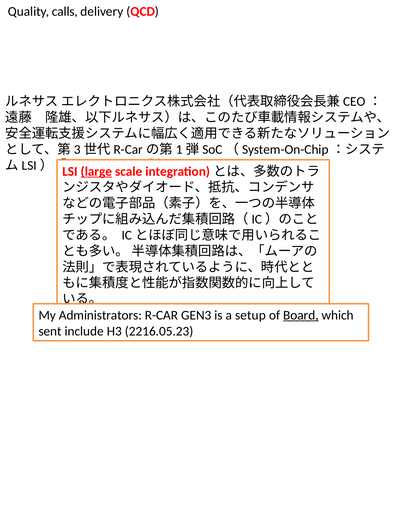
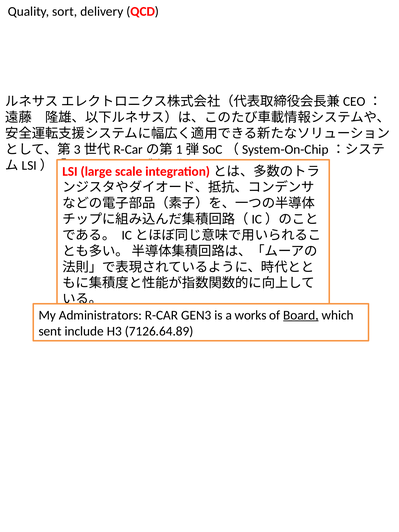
calls: calls -> sort (65, 12)
large underline: present -> none (96, 171)
setup: setup -> works (251, 315)
2216.05.23: 2216.05.23 -> 7126.64.89 (159, 331)
